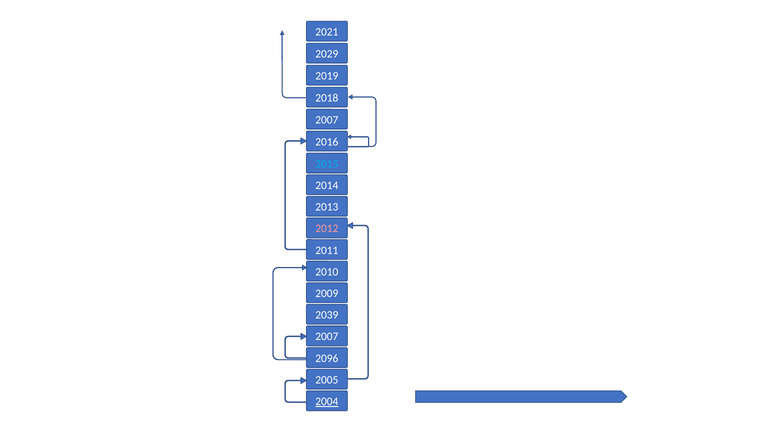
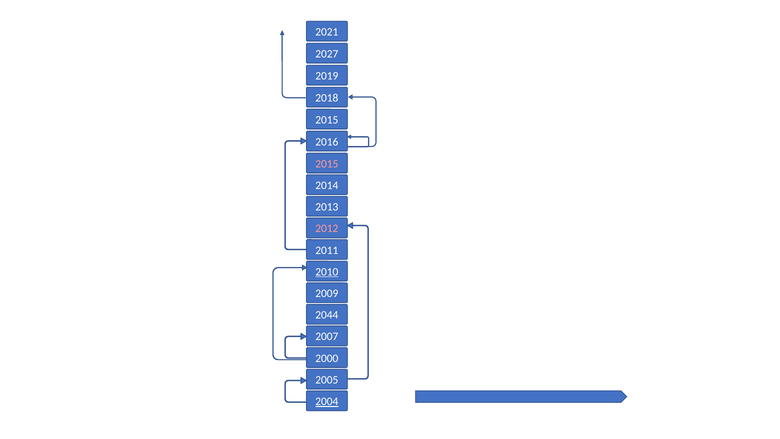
2029: 2029 -> 2027 (327, 54)
2007: 2007 -> 2015 (327, 120)
2015 colour: light blue -> pink (327, 164)
2010 underline: none -> present (327, 272)
2039: 2039 -> 2044 (327, 315)
2096: 2096 -> 2000 (327, 358)
